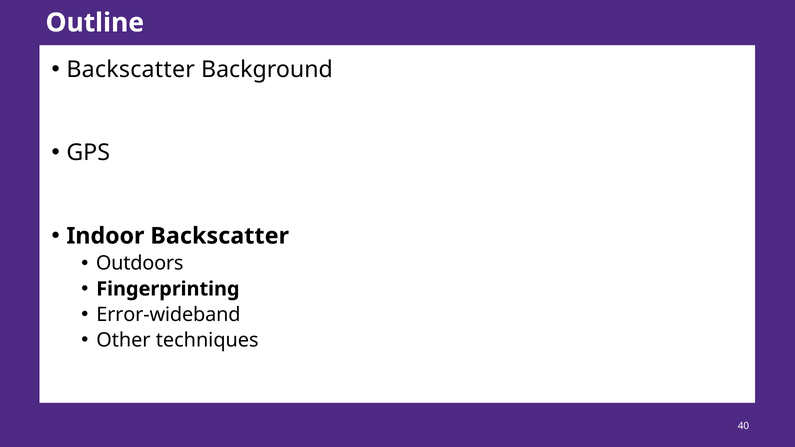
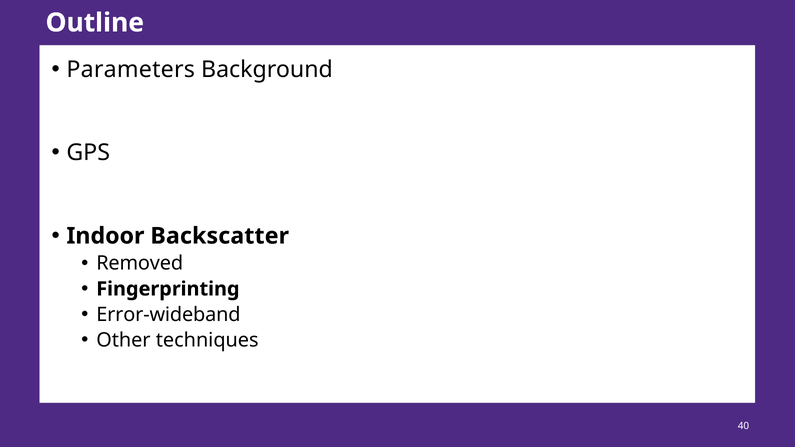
Backscatter: Backscatter -> Parameters (131, 70)
Outdoors: Outdoors -> Removed (140, 263)
